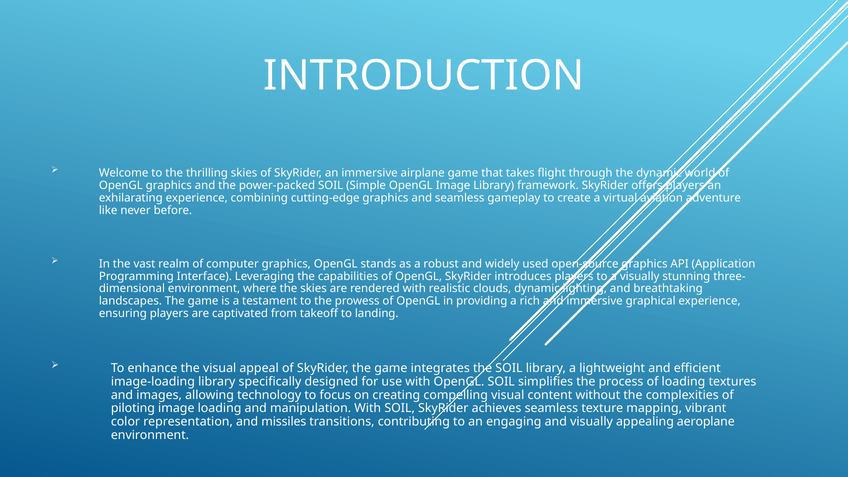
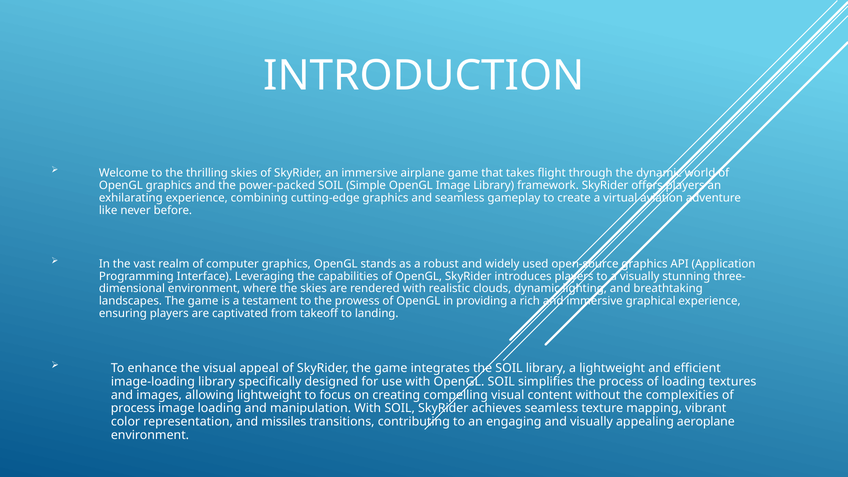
allowing technology: technology -> lightweight (269, 395)
piloting: piloting -> process (133, 408)
